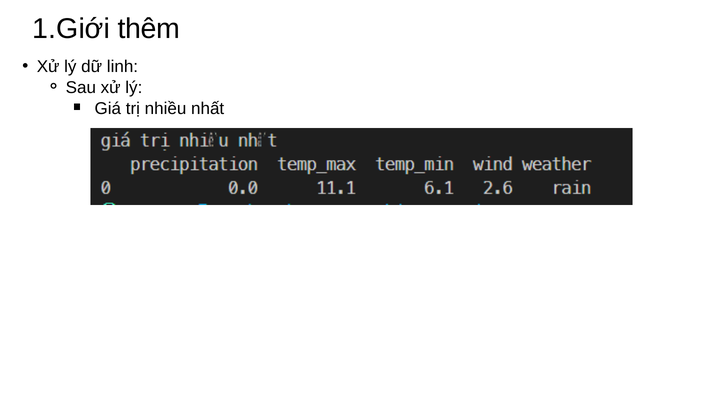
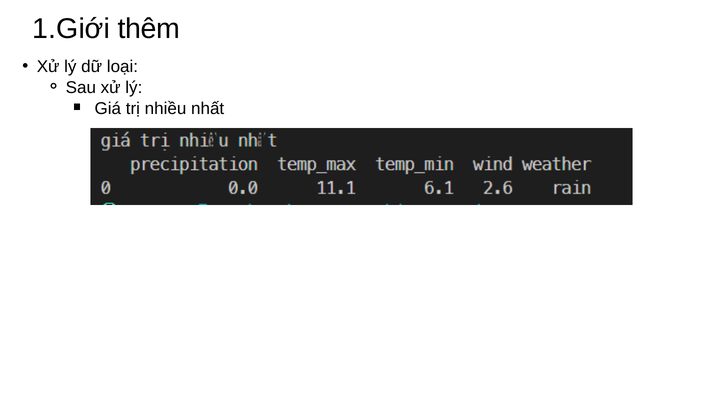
linh: linh -> loại (122, 66)
